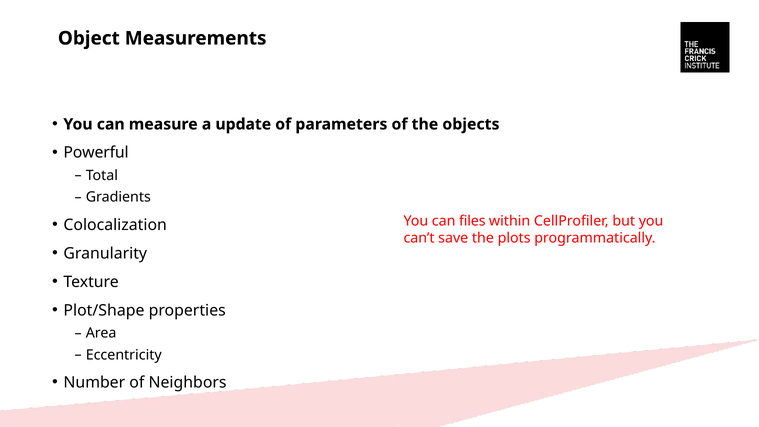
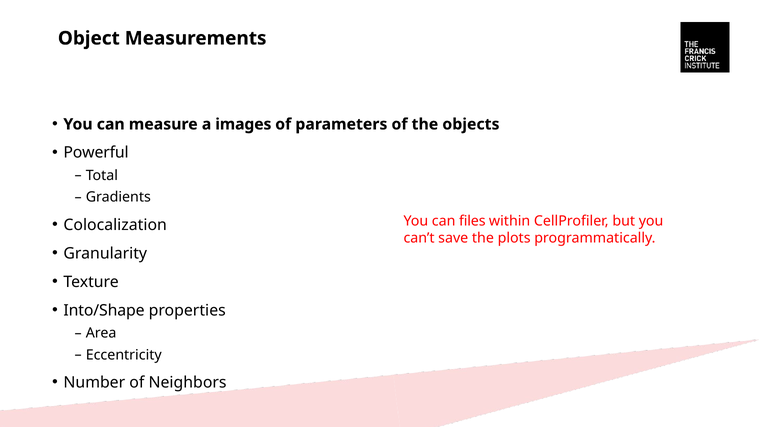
update: update -> images (243, 124)
Plot/Shape: Plot/Shape -> Into/Shape (104, 310)
